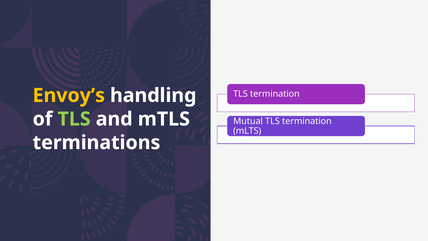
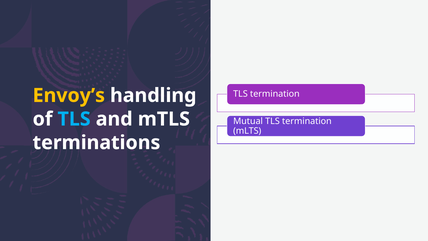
TLS colour: light green -> light blue (74, 119)
